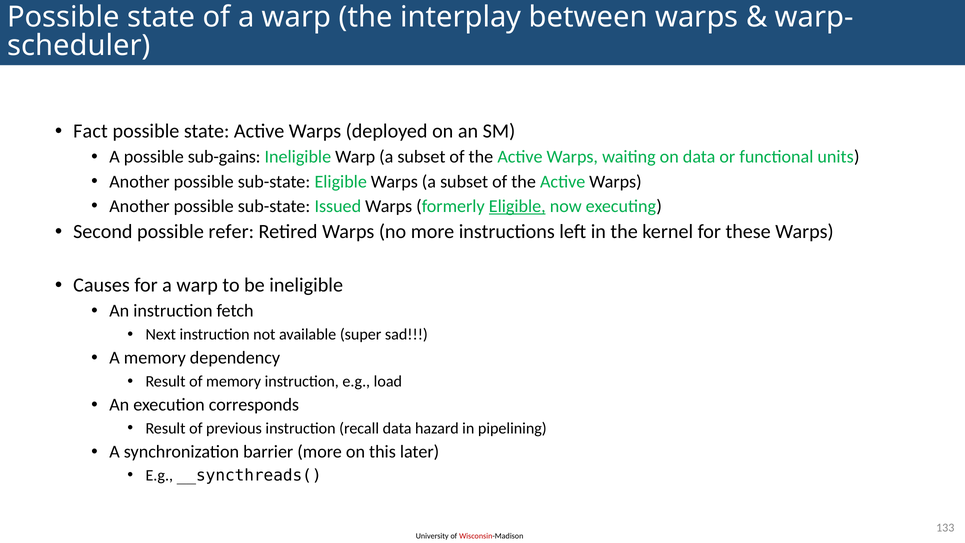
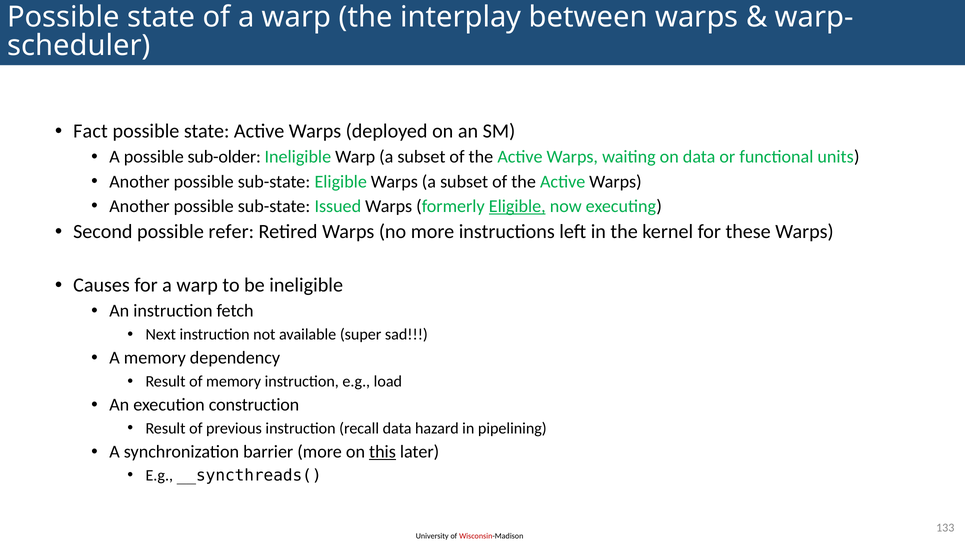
sub-gains: sub-gains -> sub-older (224, 157)
corresponds: corresponds -> construction (254, 405)
this underline: none -> present (382, 452)
